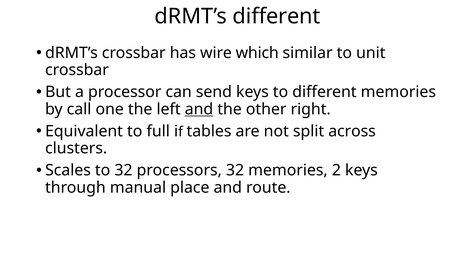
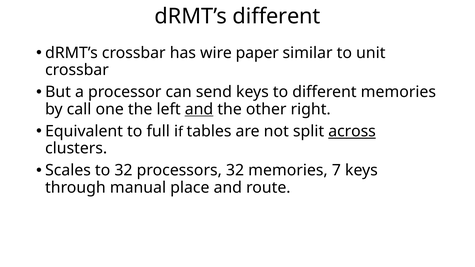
which: which -> paper (257, 53)
across underline: none -> present (352, 131)
2: 2 -> 7 (336, 171)
